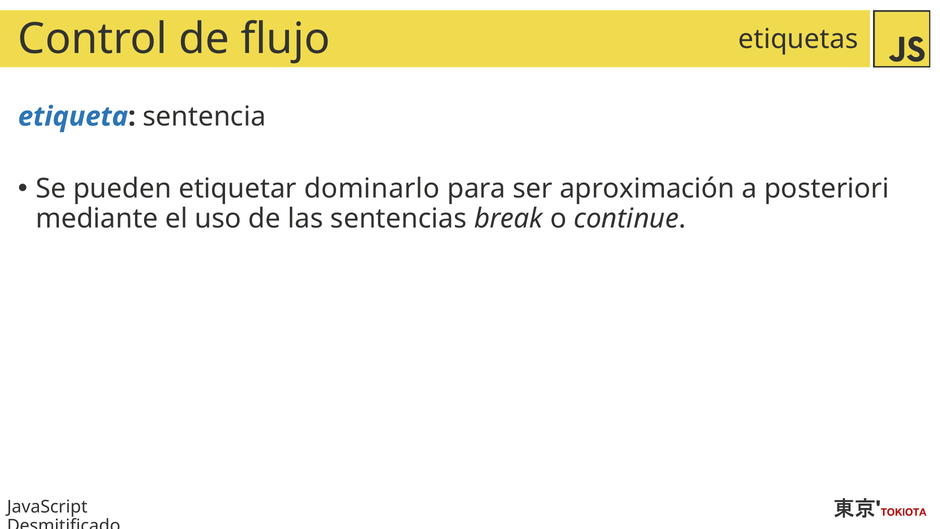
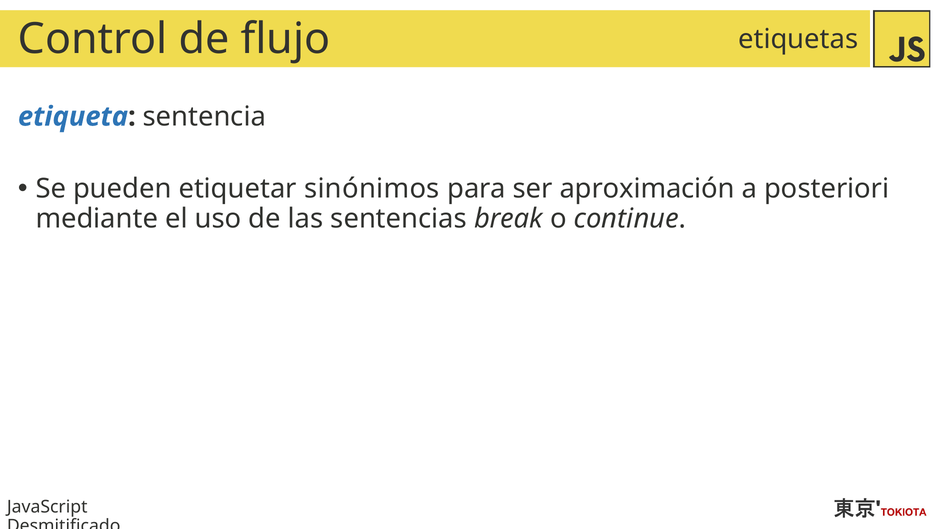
dominarlo: dominarlo -> sinónimos (372, 189)
